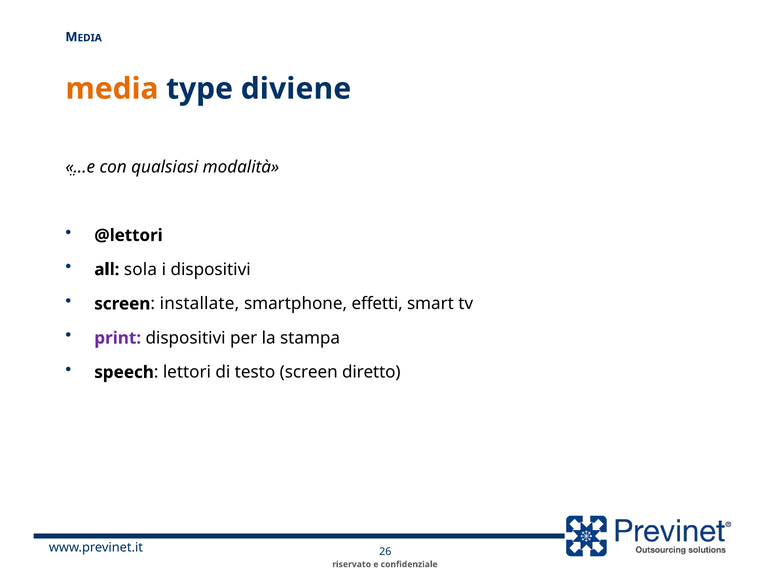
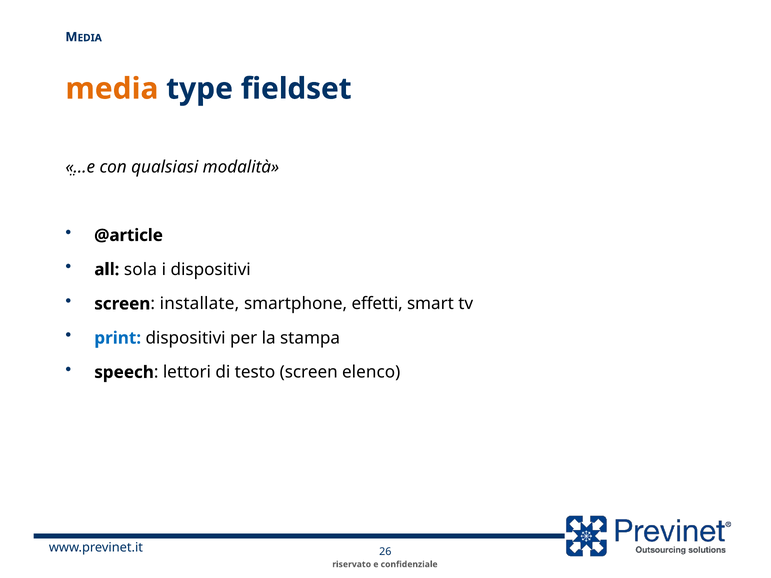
diviene: diviene -> fieldset (296, 89)
@lettori: @lettori -> @article (129, 235)
print colour: purple -> blue (118, 338)
diretto: diretto -> elenco (371, 372)
